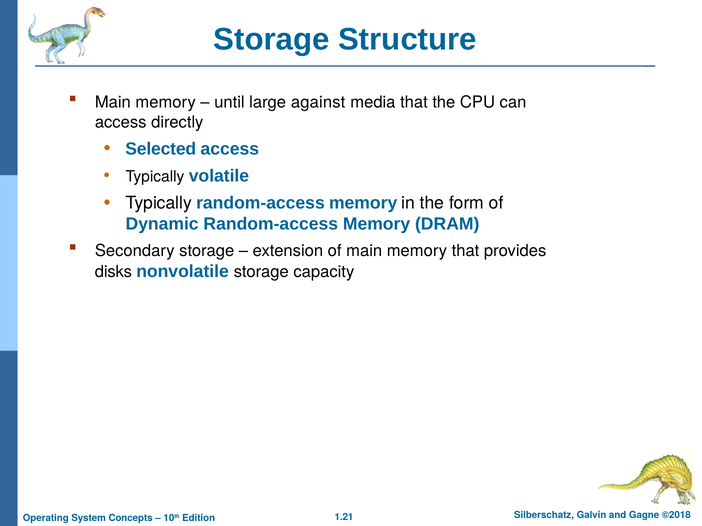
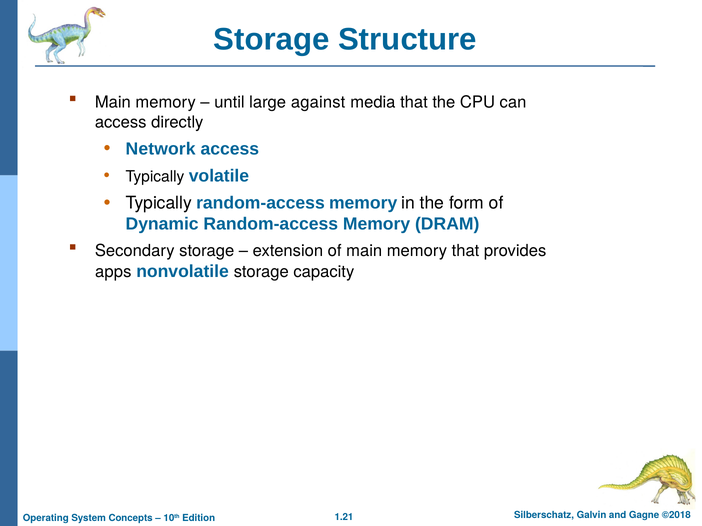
Selected: Selected -> Network (161, 149)
disks: disks -> apps (113, 272)
